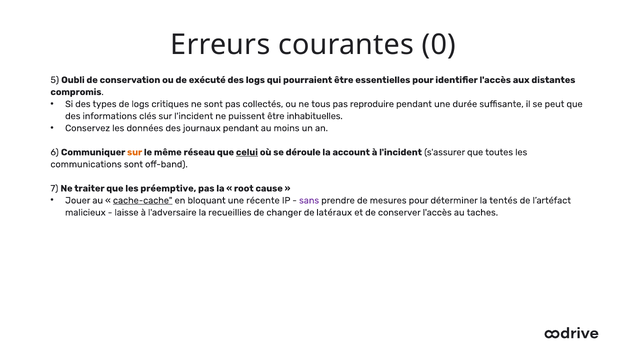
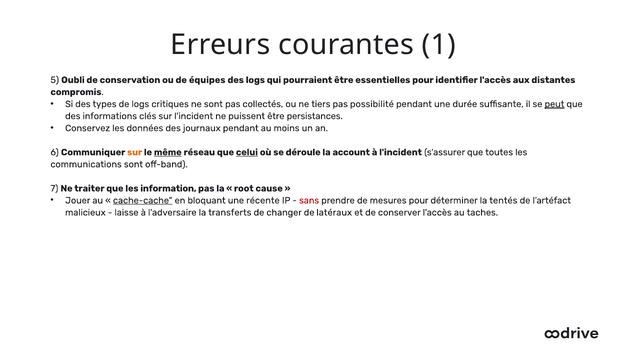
0: 0 -> 1 (439, 45)
exécuté: exécuté -> équipes (207, 80)
tous: tous -> tiers (321, 104)
reproduire: reproduire -> possibilité (372, 104)
peut underline: none -> present (554, 104)
inhabituelles: inhabituelles -> persistances (315, 116)
même underline: none -> present (168, 153)
préemptive: préemptive -> information (168, 189)
sans colour: purple -> red (309, 201)
recueillies: recueillies -> transferts (230, 213)
